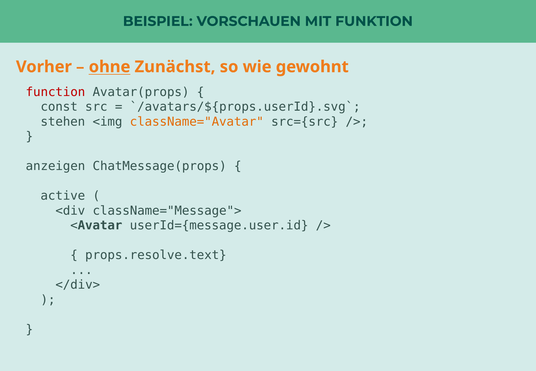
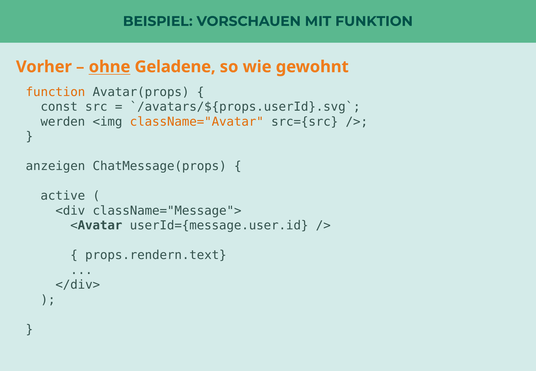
Zunächst: Zunächst -> Geladene (175, 67)
function colour: red -> orange (55, 92)
stehen: stehen -> werden (63, 122)
props.resolve.text: props.resolve.text -> props.rendern.text (156, 255)
